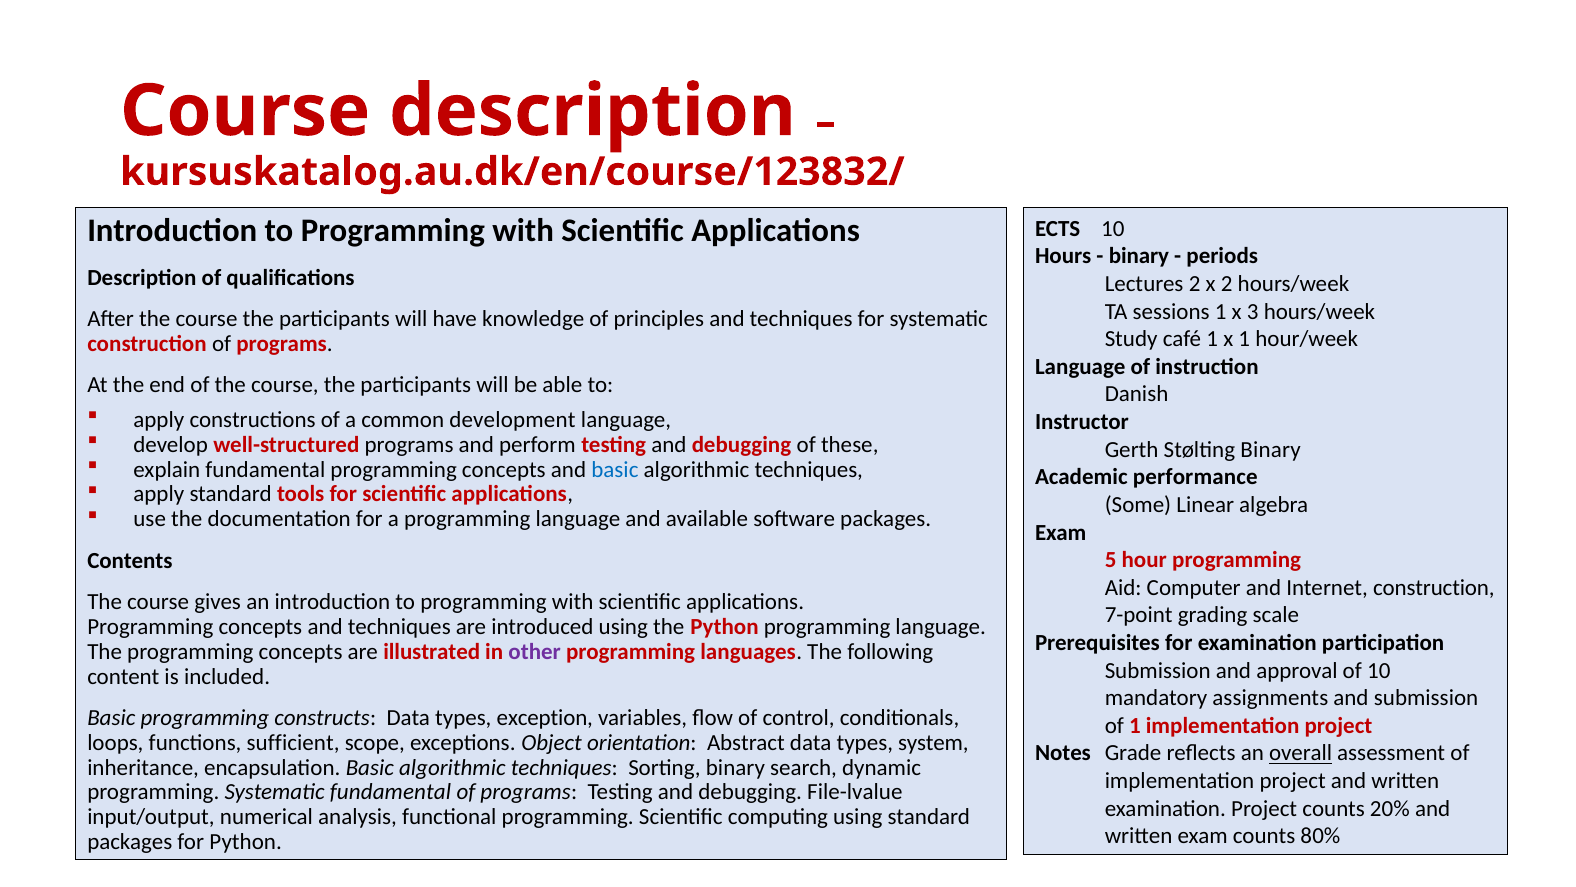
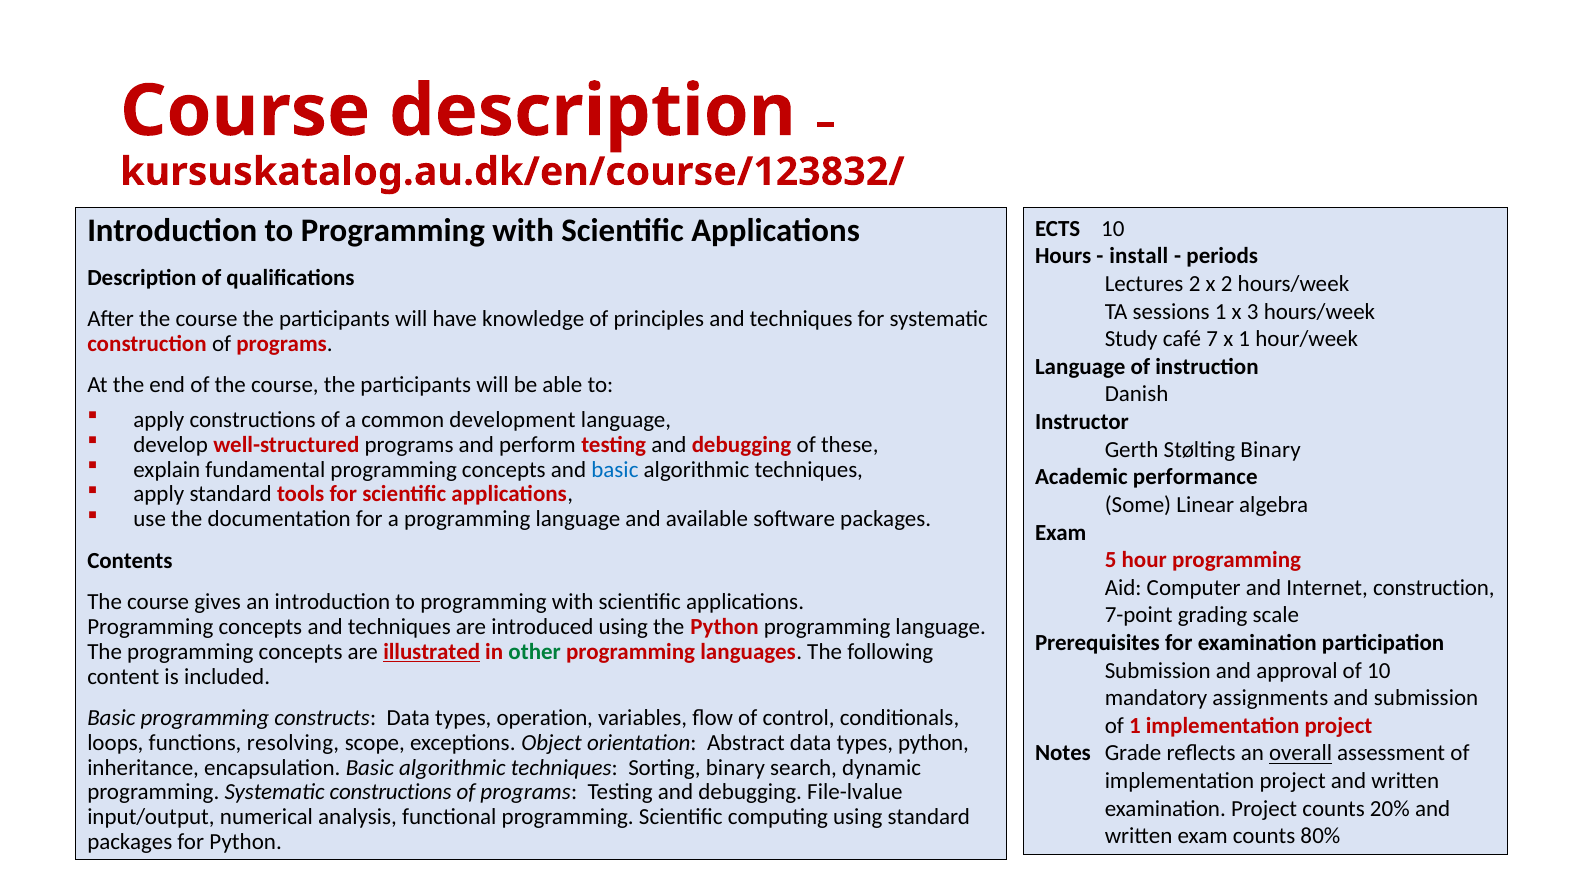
binary: binary -> install (1139, 256)
café 1: 1 -> 7 (1212, 339)
illustrated underline: none -> present (432, 651)
other colour: purple -> green (535, 651)
exception: exception -> operation (545, 717)
sufficient: sufficient -> resolving (293, 742)
types system: system -> python (933, 742)
Systematic fundamental: fundamental -> constructions (391, 792)
